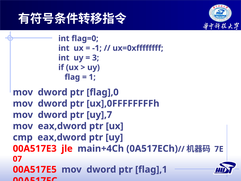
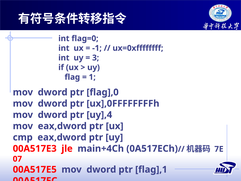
uy],7: uy],7 -> uy],4 (99, 115)
